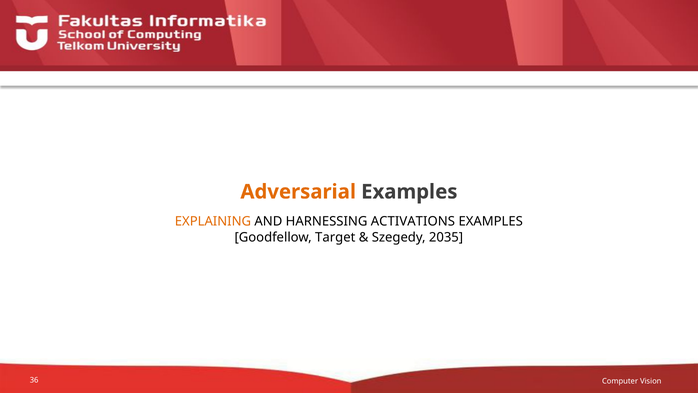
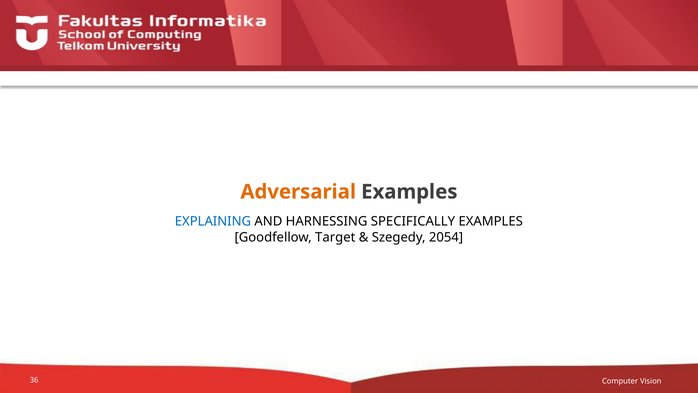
EXPLAINING colour: orange -> blue (213, 221)
ACTIVATIONS: ACTIVATIONS -> SPECIFICALLY (413, 221)
2035: 2035 -> 2054 (446, 237)
